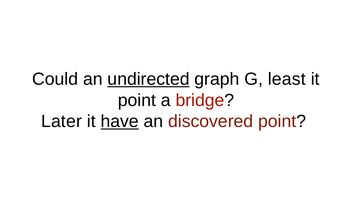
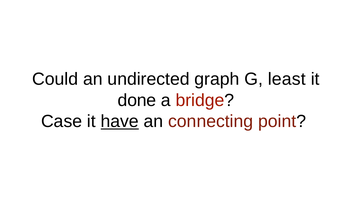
undirected underline: present -> none (149, 79)
point: point -> done (137, 100)
Later: Later -> Case (62, 121)
discovered: discovered -> connecting (211, 121)
